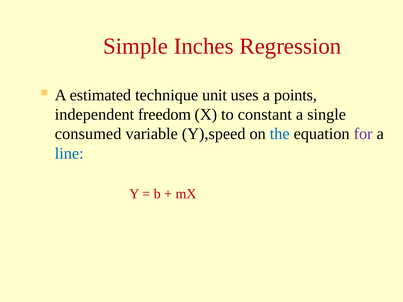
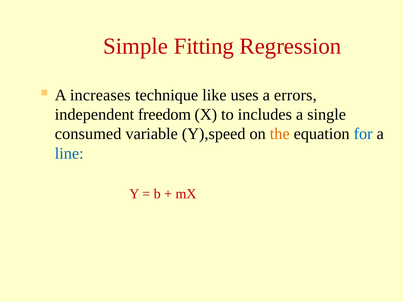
Inches: Inches -> Fitting (204, 46)
estimated: estimated -> increases (100, 95)
unit: unit -> like (214, 95)
points: points -> errors (295, 95)
constant: constant -> includes (265, 115)
the colour: blue -> orange (280, 134)
for colour: purple -> blue (363, 134)
